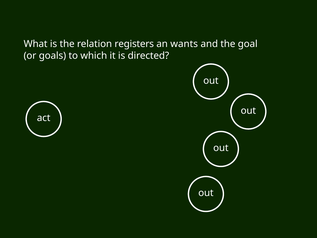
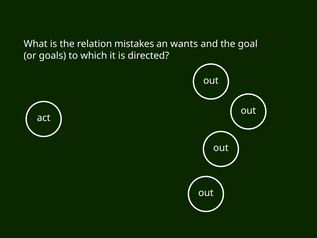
registers: registers -> mistakes (134, 44)
